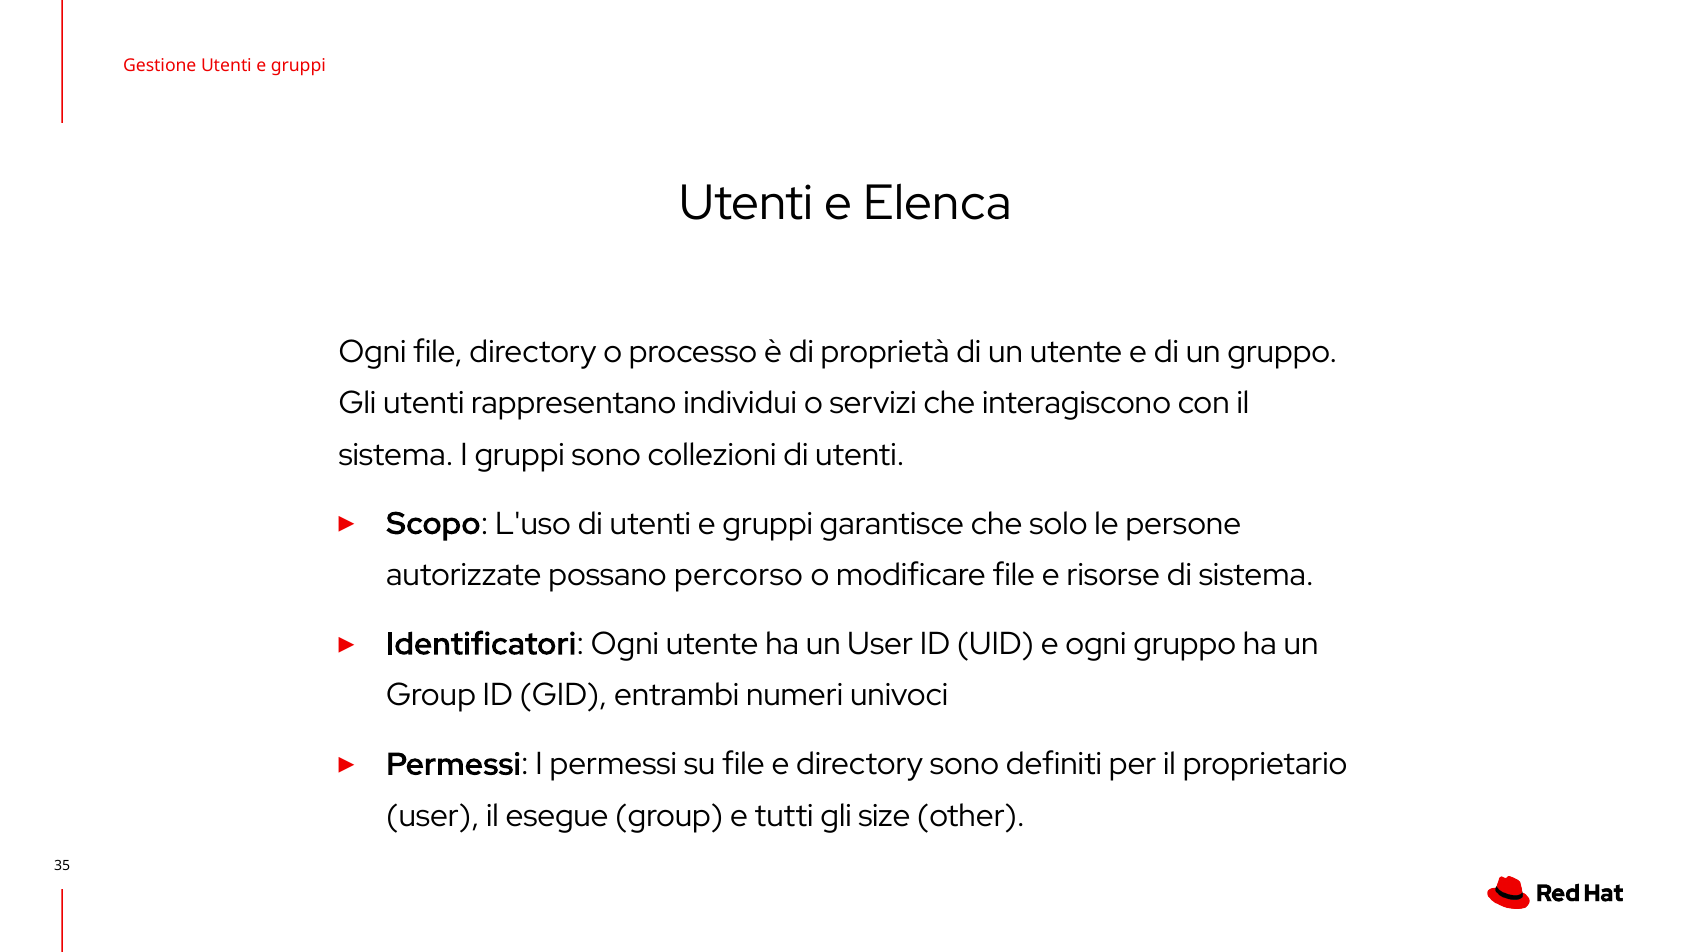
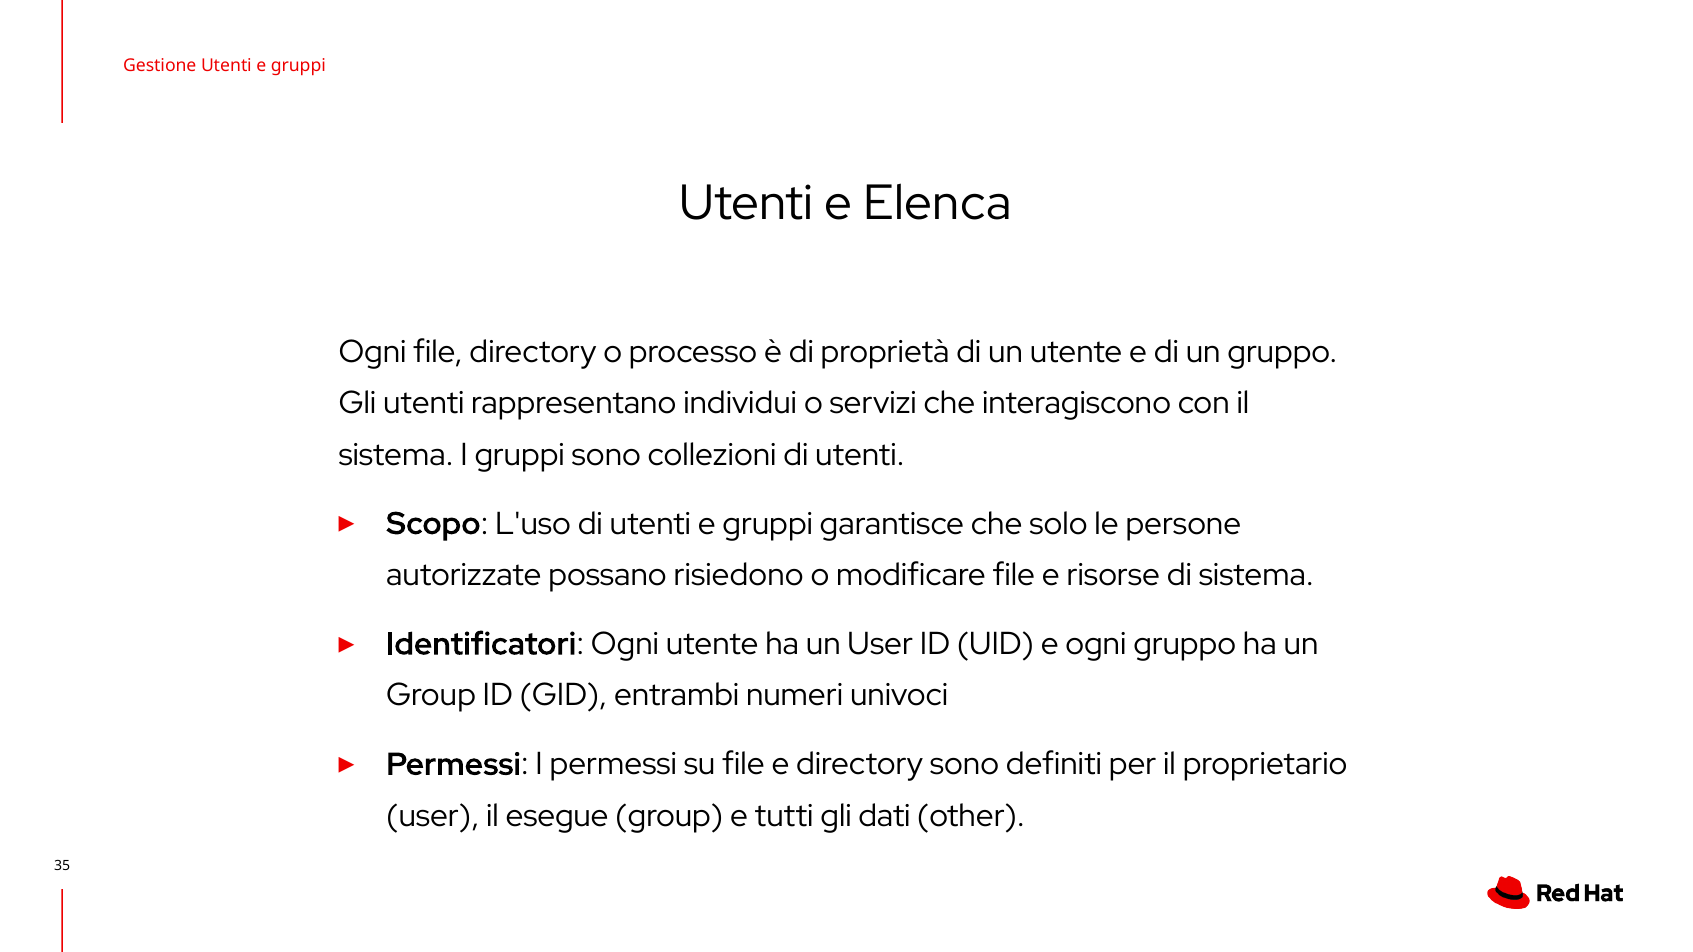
percorso: percorso -> risiedono (739, 575)
size: size -> dati (884, 816)
